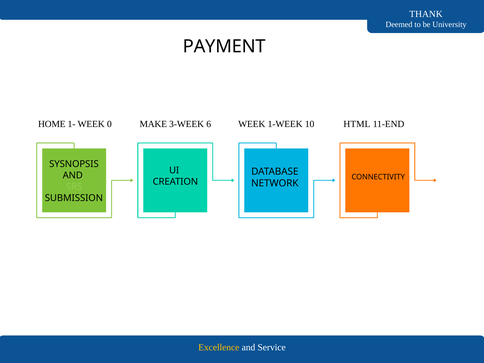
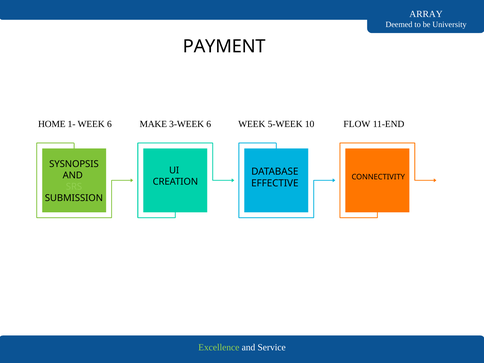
THANK: THANK -> ARRAY (426, 14)
WEEK 0: 0 -> 6 (109, 124)
1-WEEK: 1-WEEK -> 5-WEEK (285, 124)
HTML: HTML -> FLOW (357, 124)
NETWORK: NETWORK -> EFFECTIVE (275, 183)
Excellence colour: yellow -> light green (219, 348)
